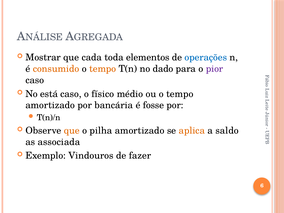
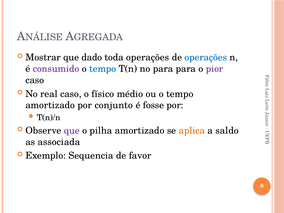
cada: cada -> dado (92, 57)
toda elementos: elementos -> operações (148, 57)
consumido colour: orange -> purple (56, 69)
tempo colour: orange -> blue (103, 69)
no dado: dado -> para (163, 69)
está: está -> real (49, 94)
bancária: bancária -> conjunto (114, 105)
que colour: orange -> purple (72, 131)
Vindouros: Vindouros -> Sequencia (91, 156)
fazer: fazer -> favor (140, 156)
